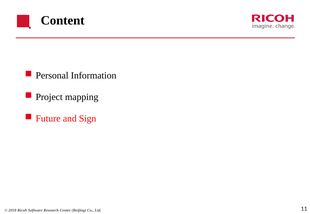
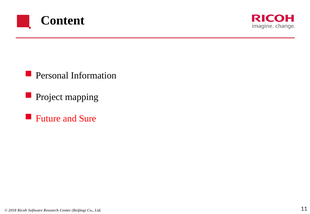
Sign: Sign -> Sure (88, 119)
